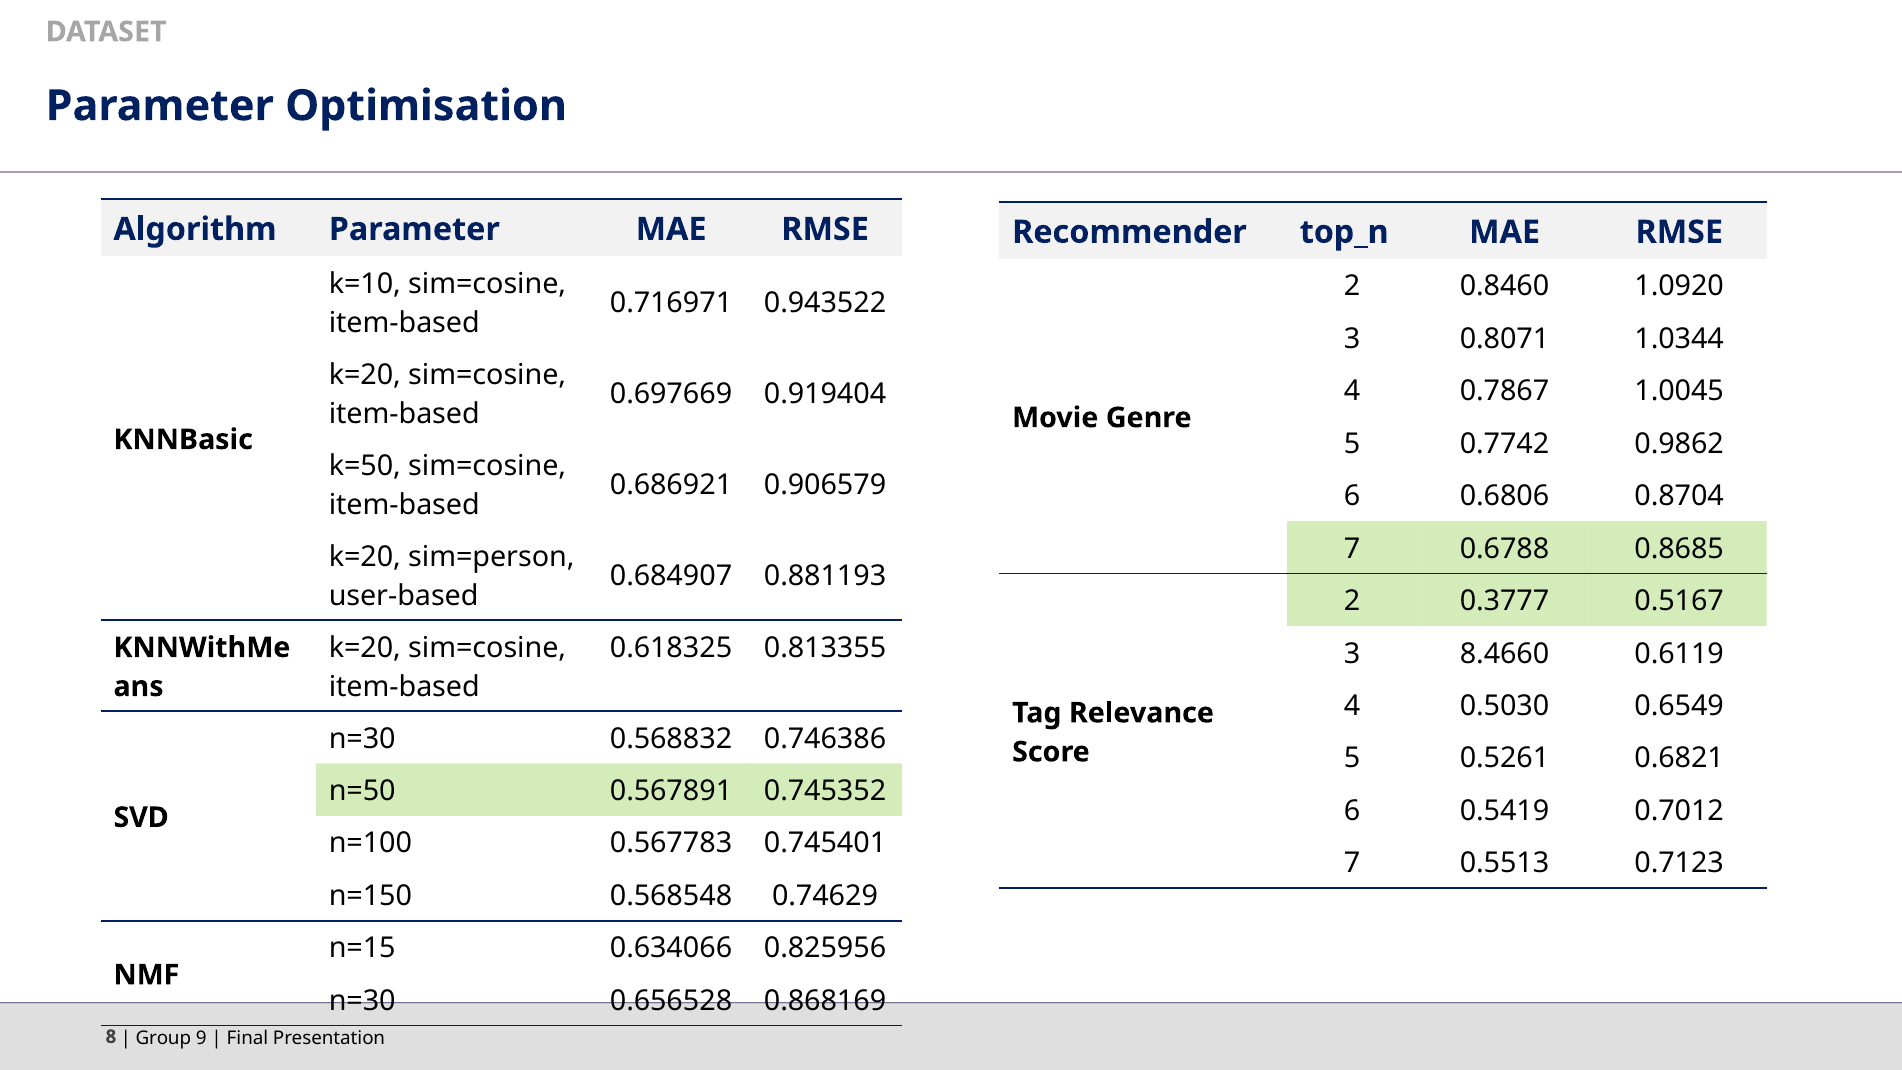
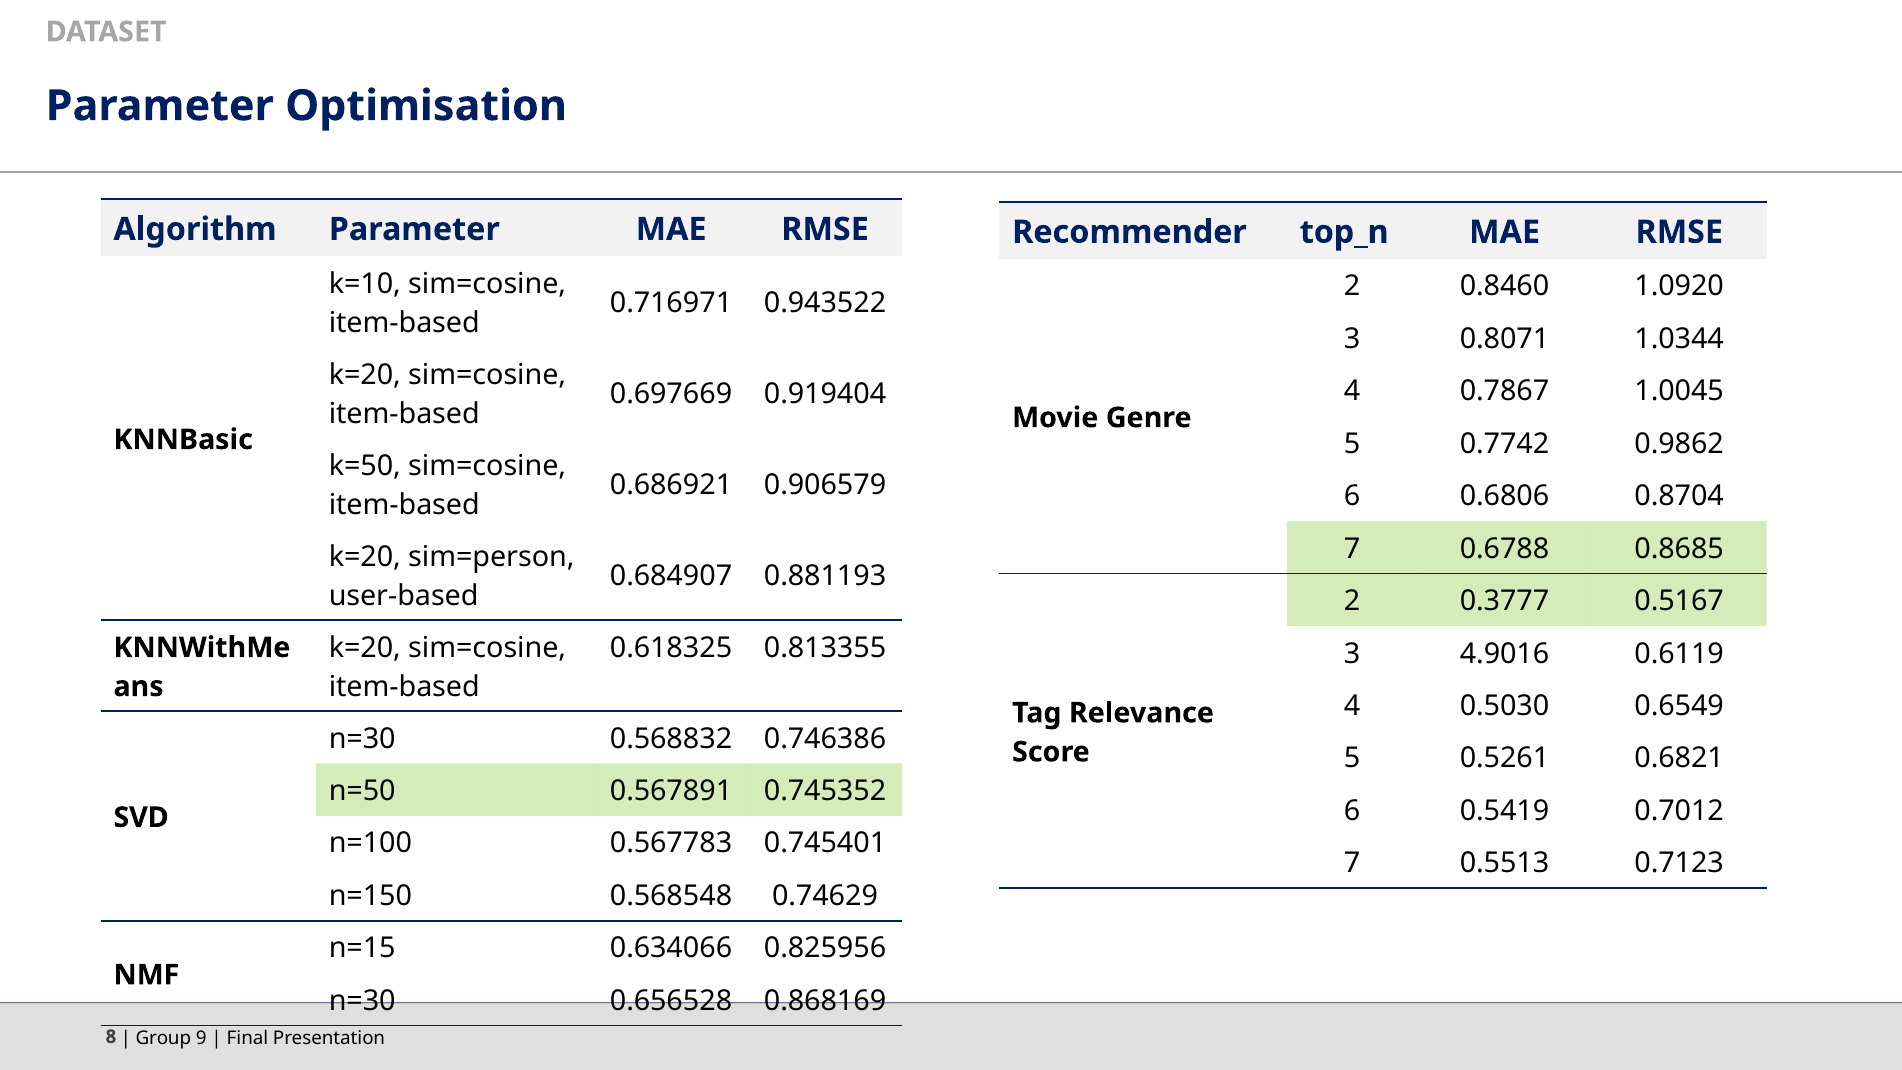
8.4660: 8.4660 -> 4.9016 (1505, 653)
